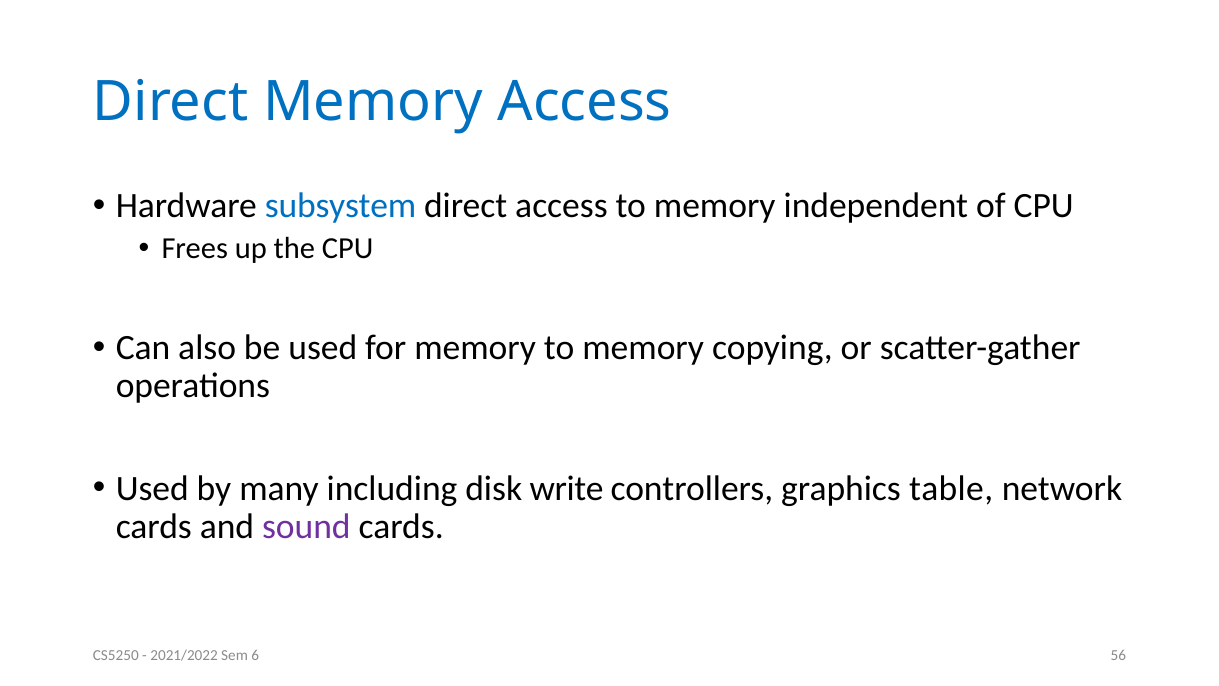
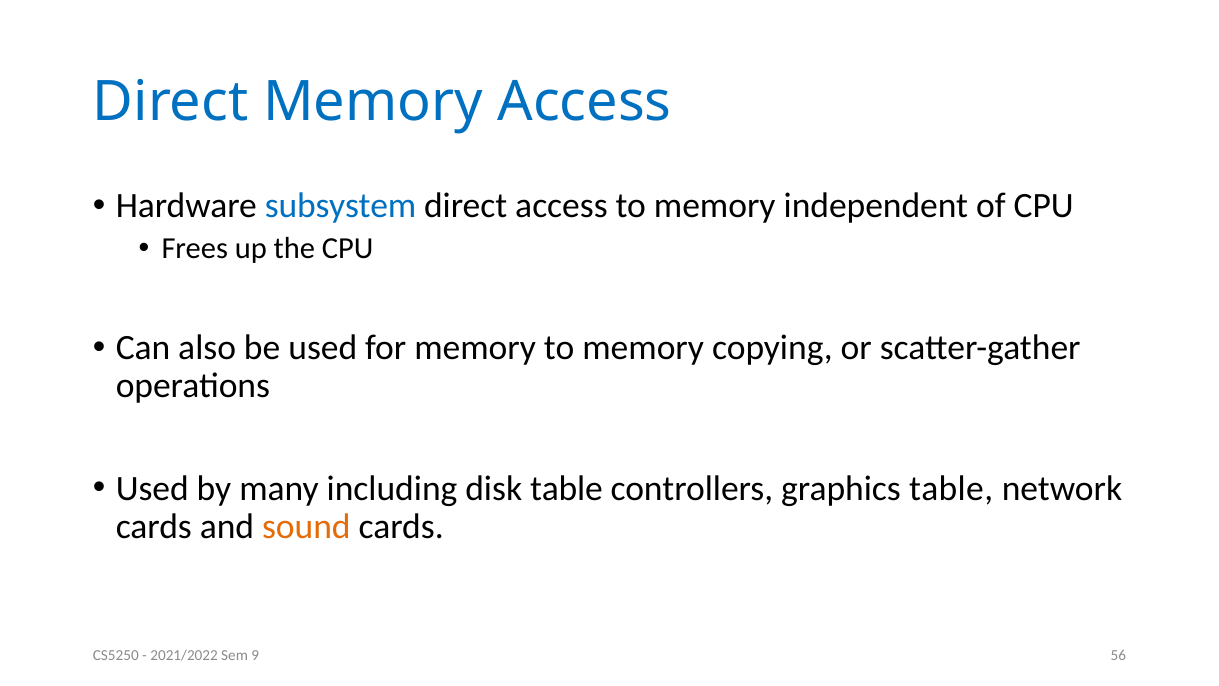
disk write: write -> table (566, 488)
sound colour: purple -> orange (306, 527)
6: 6 -> 9 (255, 655)
